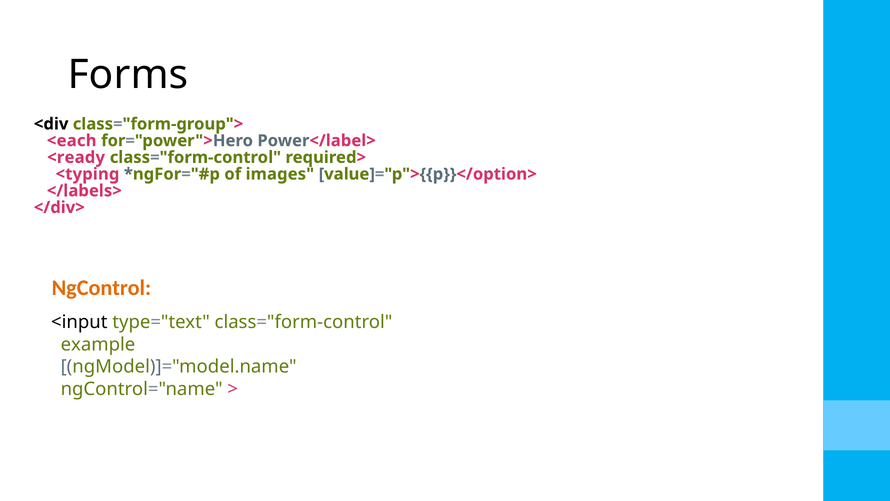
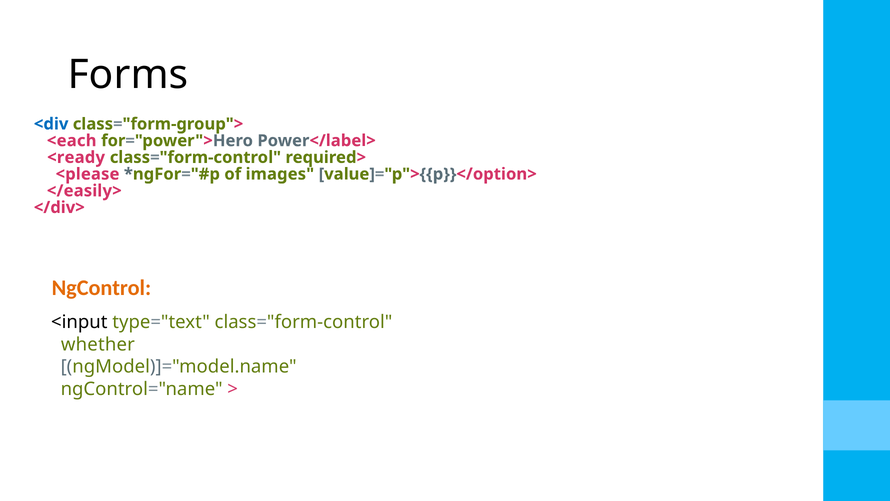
<div colour: black -> blue (51, 124)
<typing: <typing -> <please (87, 174)
</labels>: </labels> -> </easily> (84, 191)
example: example -> whether (98, 344)
